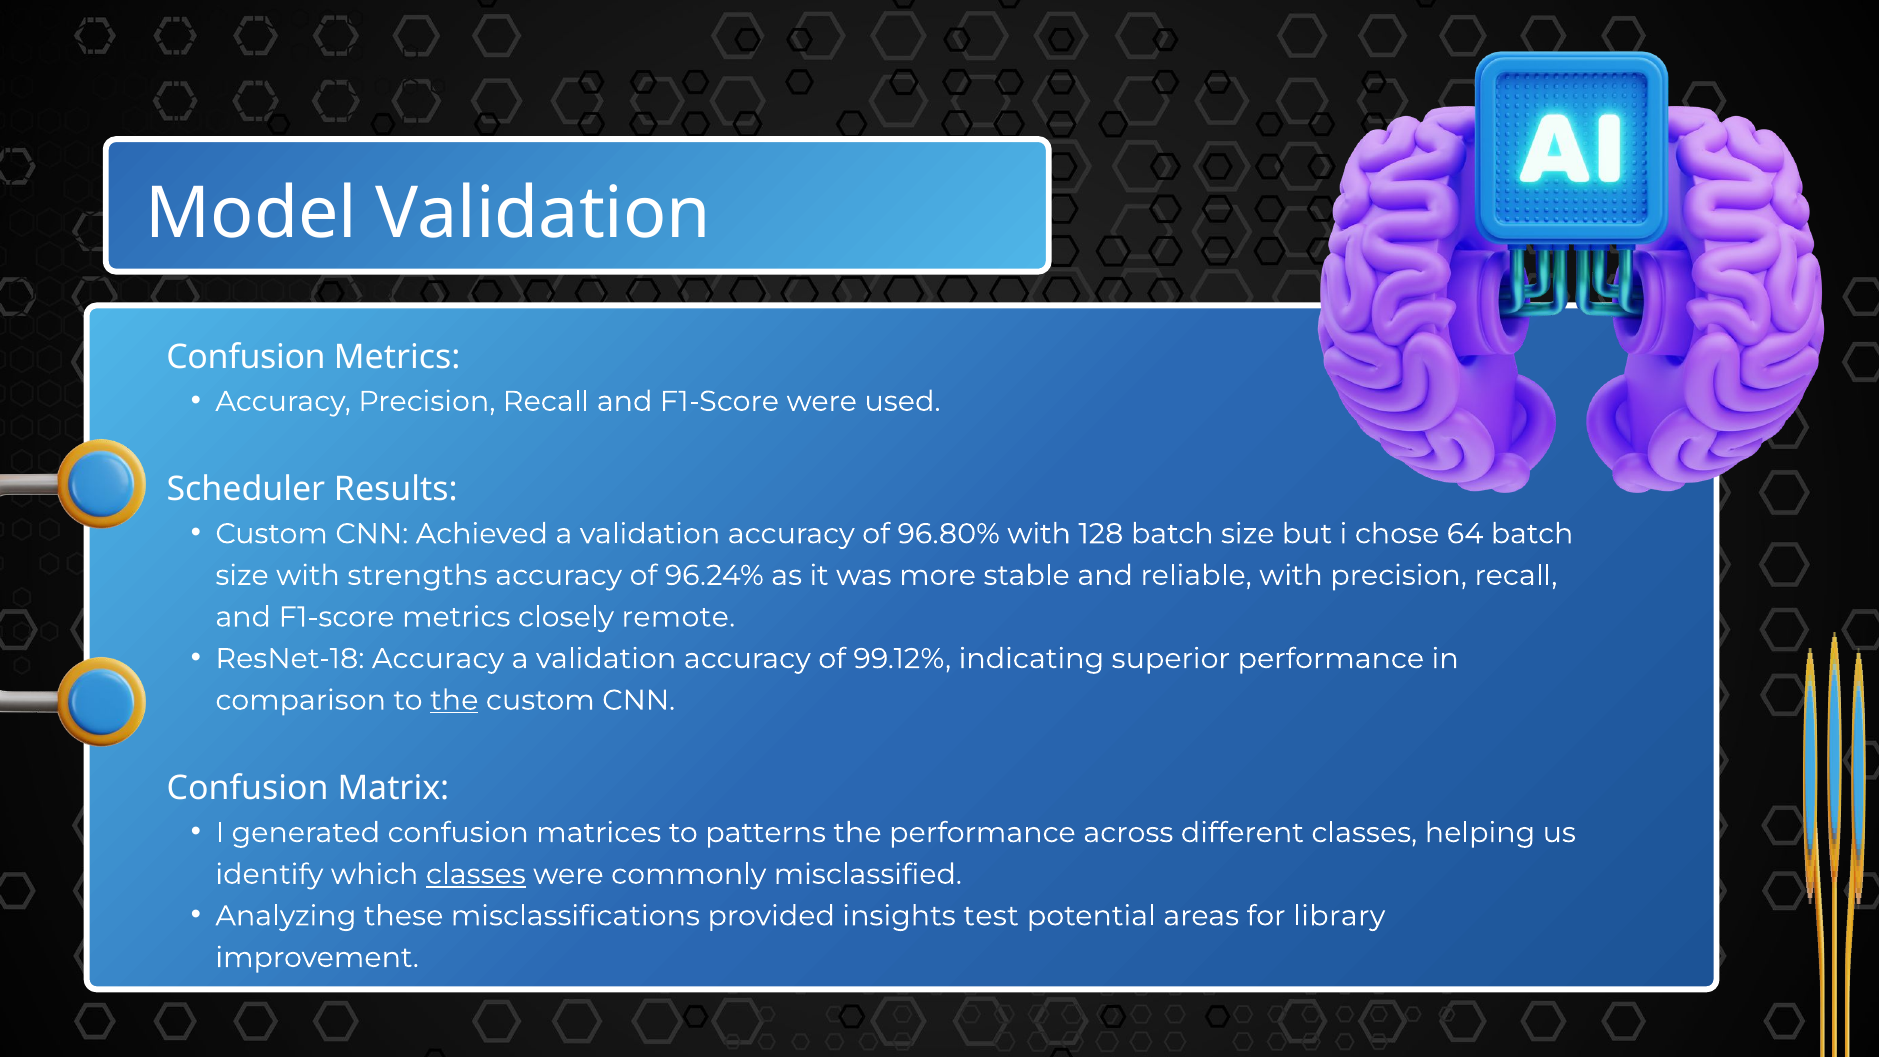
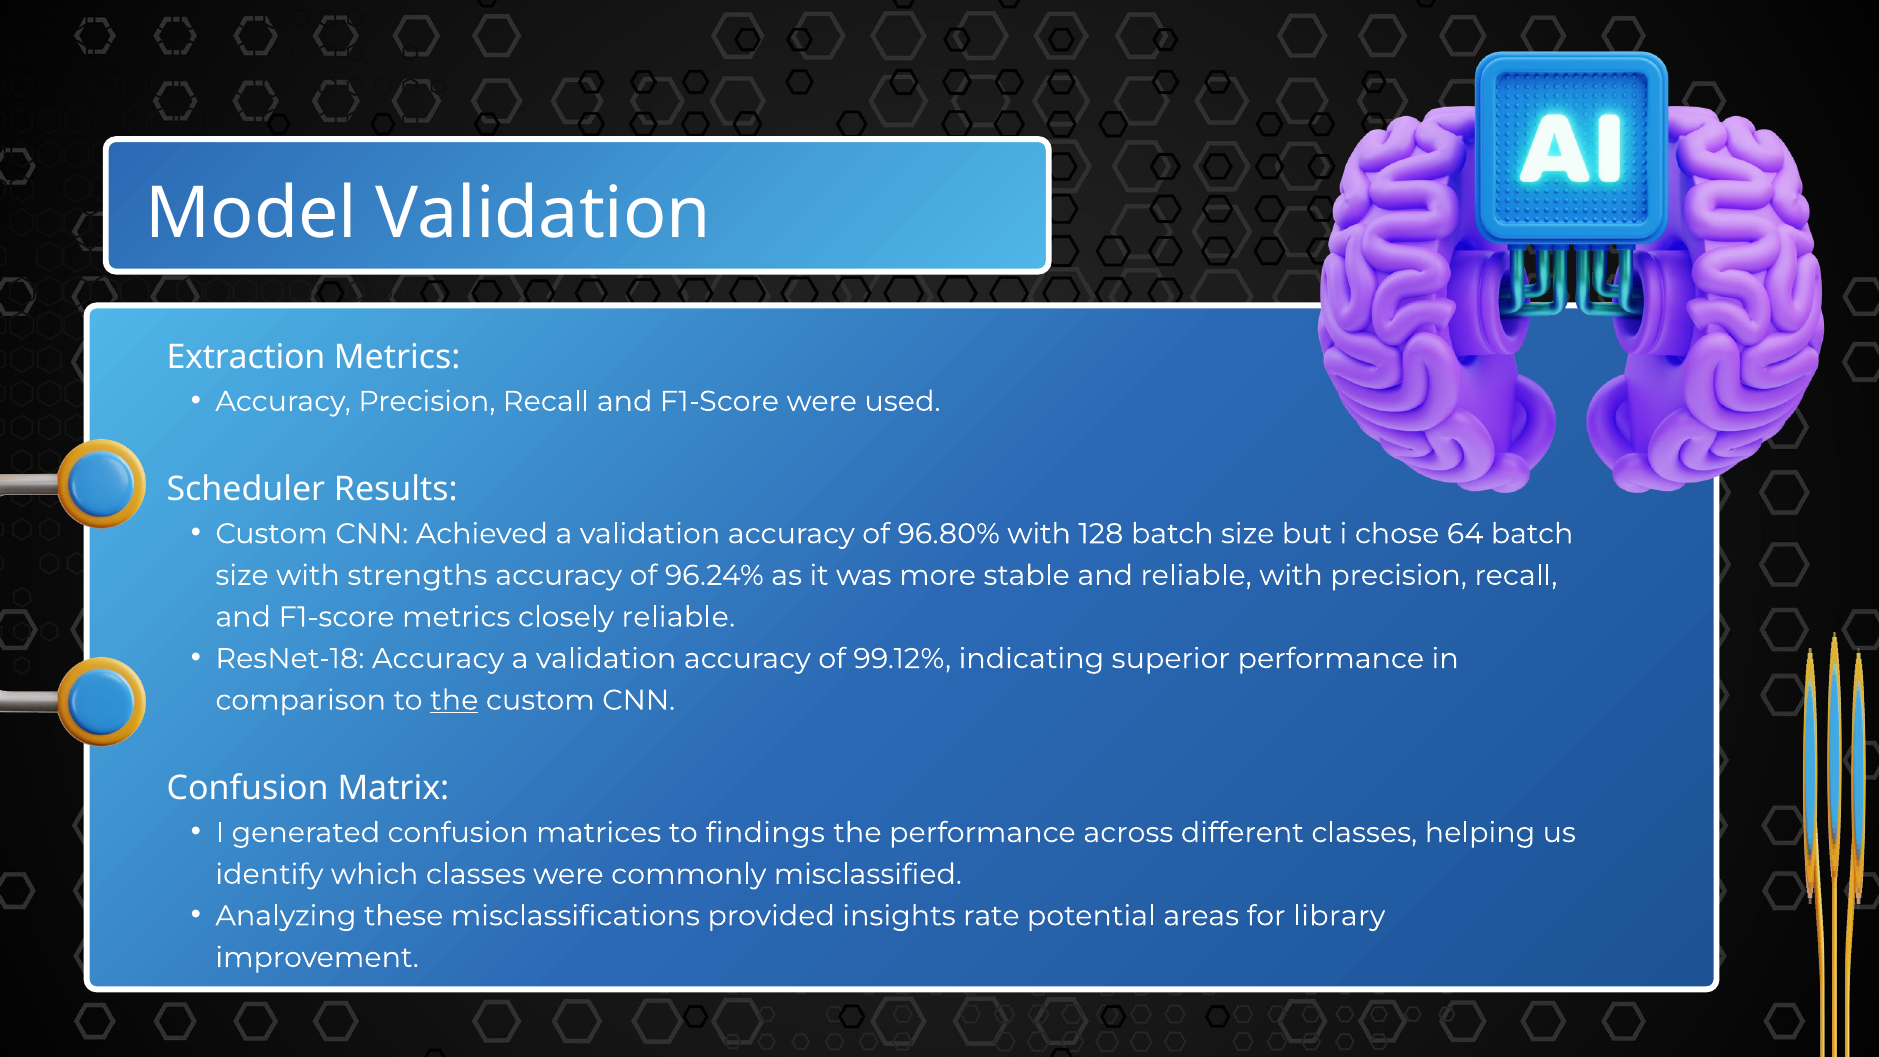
Confusion: Confusion -> Extraction (246, 357)
closely remote: remote -> reliable (678, 617)
patterns: patterns -> findings (765, 833)
classes underline: present -> none (476, 874)
test: test -> rate (991, 916)
